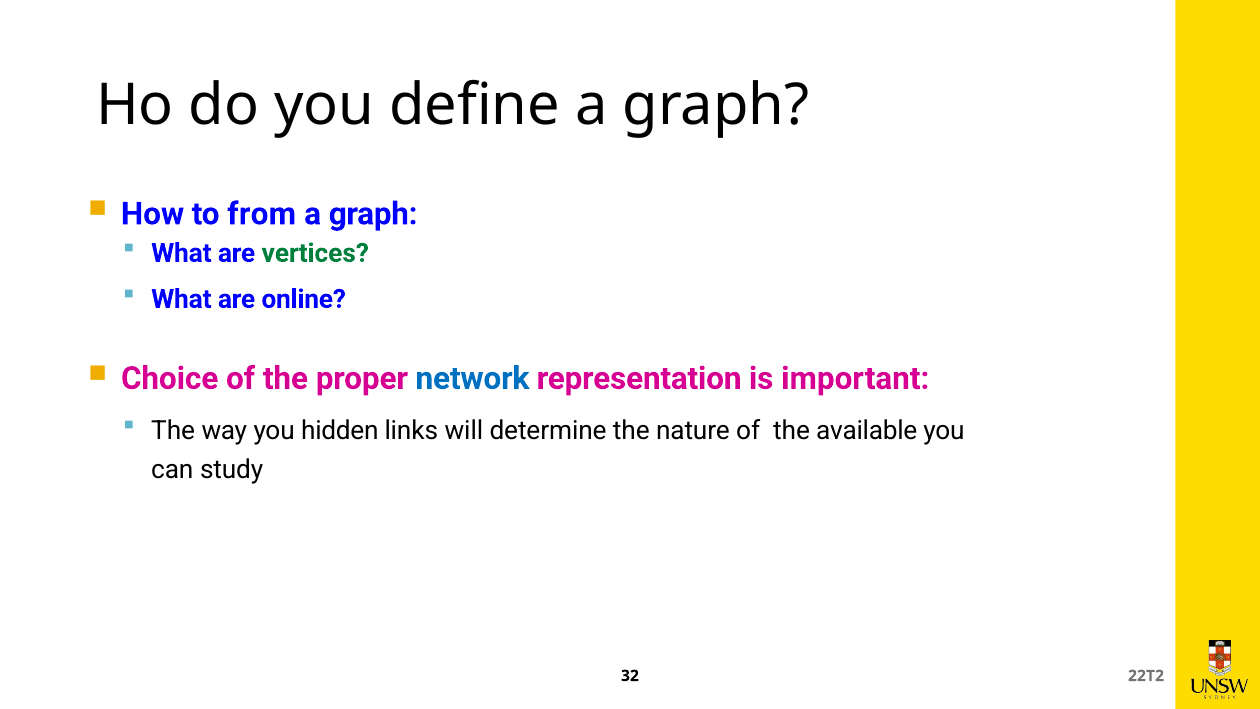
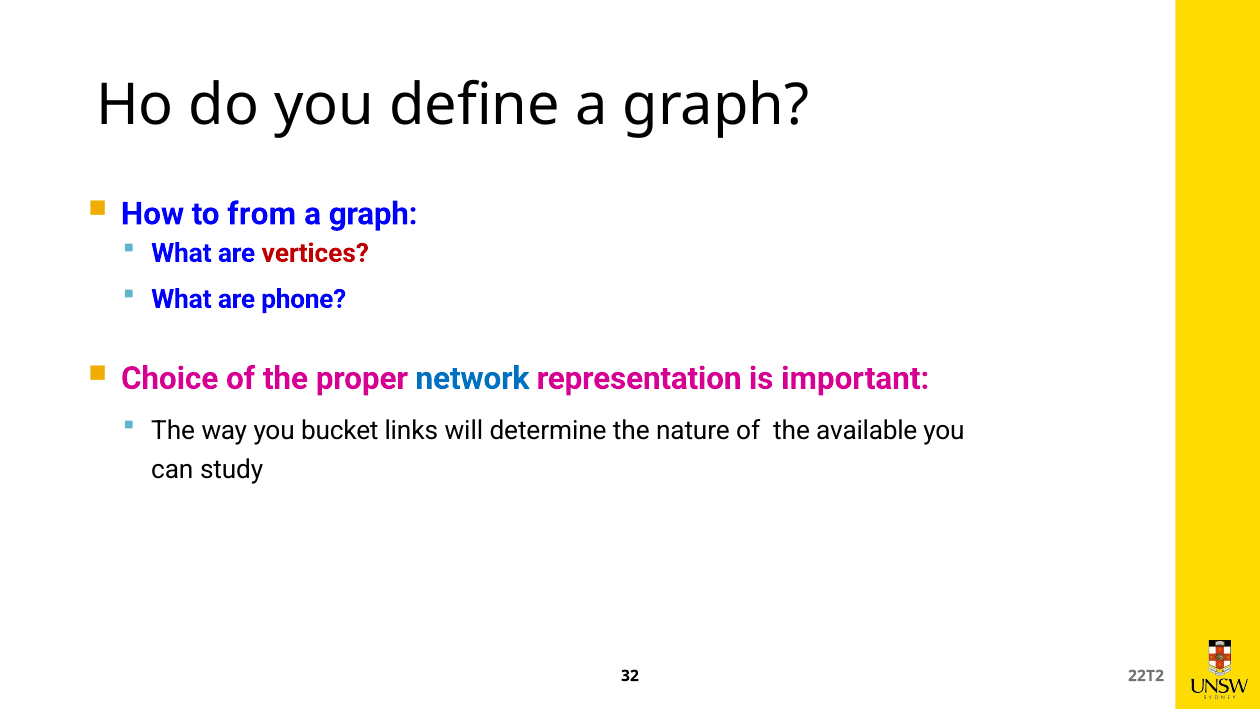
vertices colour: green -> red (315, 253)
online: online -> phone (304, 299)
hidden: hidden -> bucket (340, 430)
